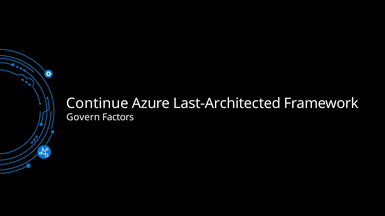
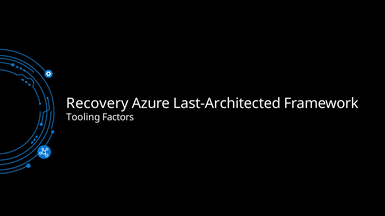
Continue: Continue -> Recovery (97, 104)
Govern: Govern -> Tooling (83, 118)
